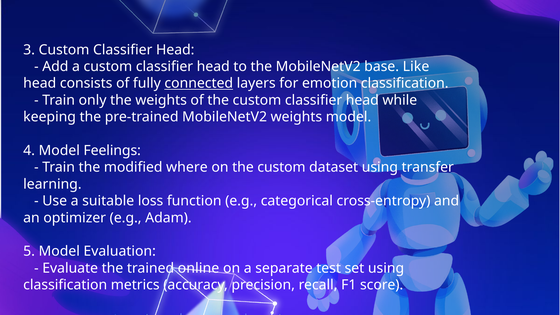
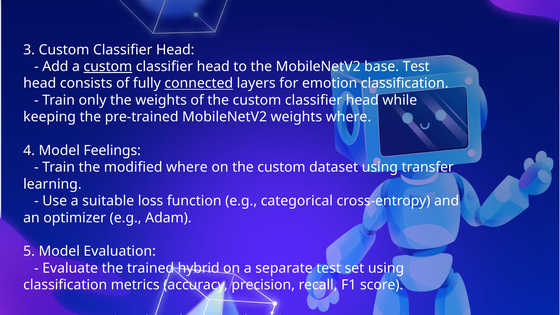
custom underline: none -> present (108, 67)
base Like: Like -> Test (416, 67)
weights model: model -> where (348, 117)
online: online -> hybrid (199, 268)
